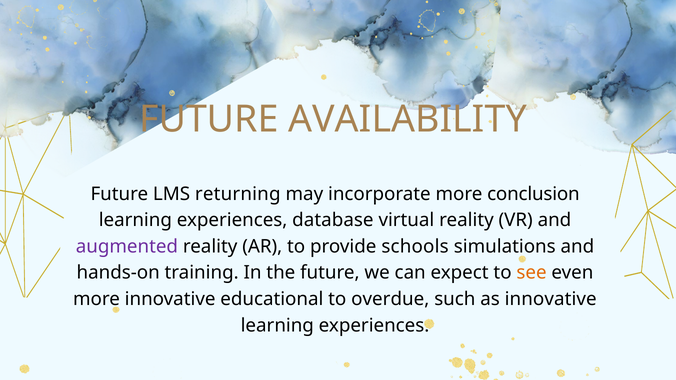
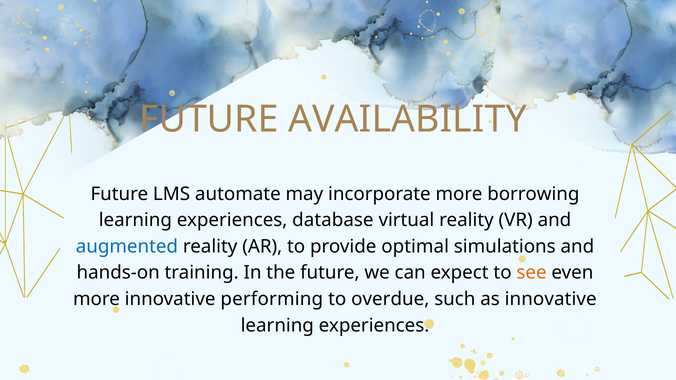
returning: returning -> automate (238, 194)
conclusion: conclusion -> borrowing (533, 194)
augmented colour: purple -> blue (127, 247)
schools: schools -> optimal (415, 247)
educational: educational -> performing (272, 299)
